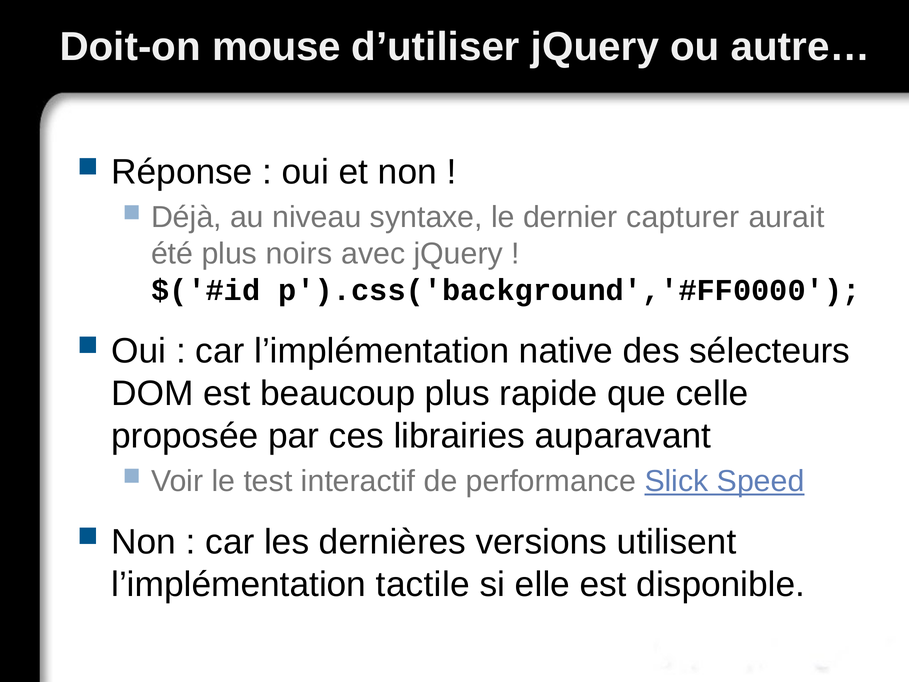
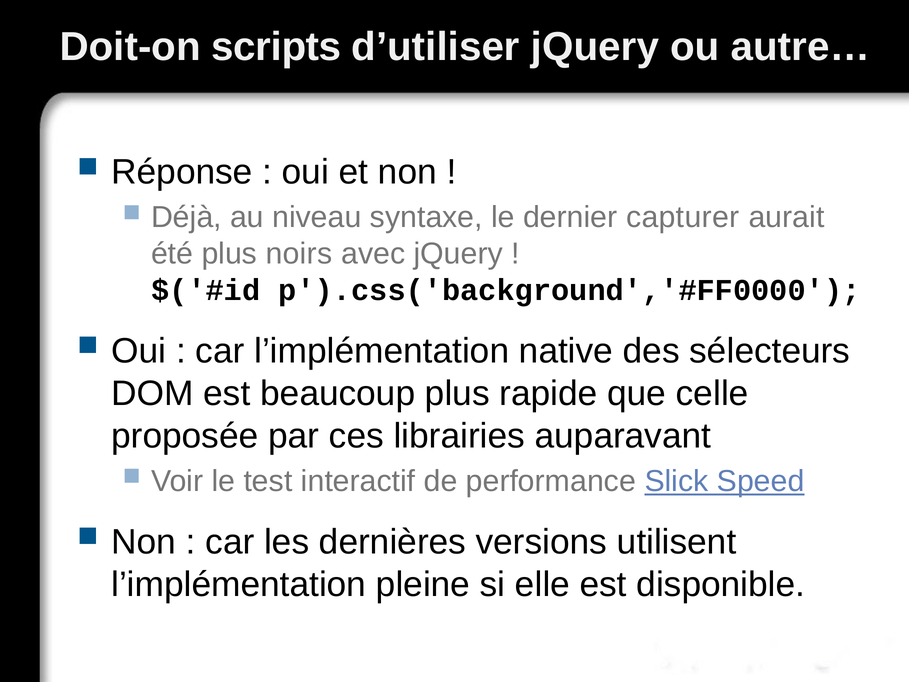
mouse: mouse -> scripts (276, 47)
tactile: tactile -> pleine (423, 584)
